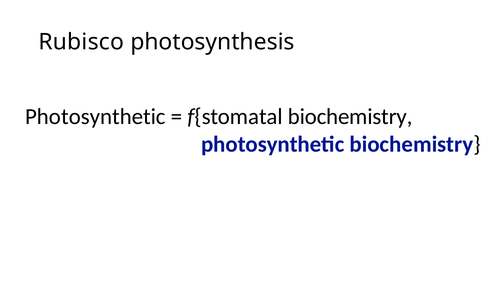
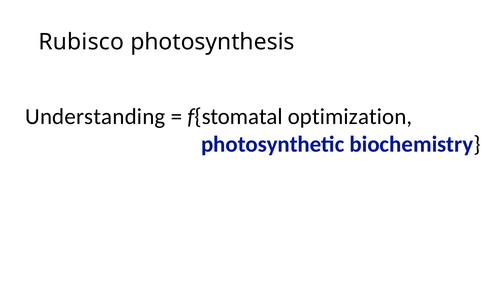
Photosynthetic: Photosynthetic -> Understanding (95, 117)
f{stomatal biochemistry: biochemistry -> optimization (350, 117)
